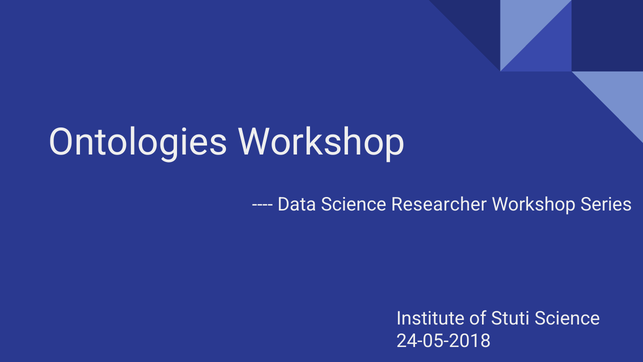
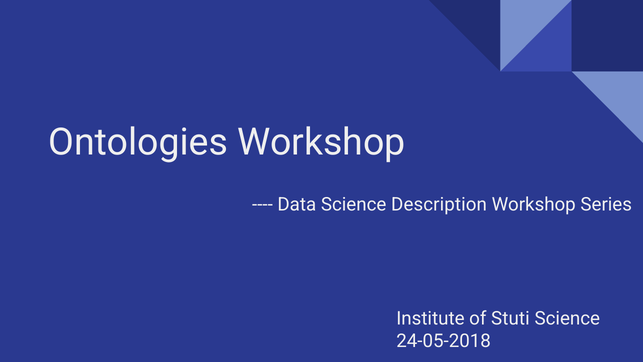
Researcher: Researcher -> Description (439, 205)
